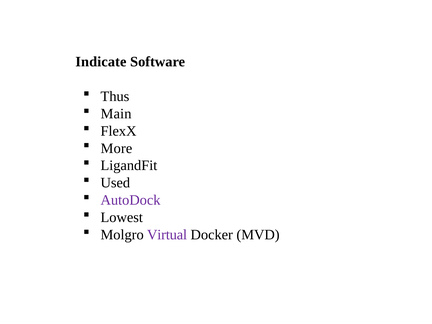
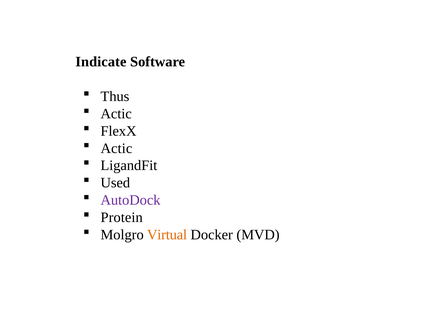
Main: Main -> Actic (116, 114)
More: More -> Actic (116, 148)
Lowest: Lowest -> Protein (122, 217)
Virtual colour: purple -> orange (167, 235)
